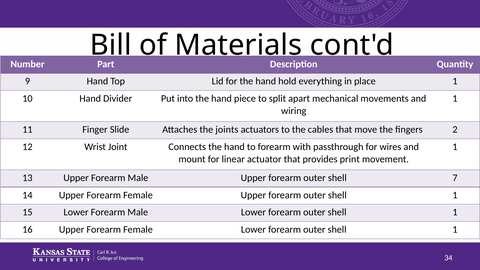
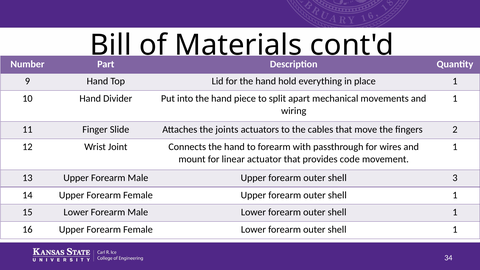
print: print -> code (350, 159)
7: 7 -> 3 (455, 178)
